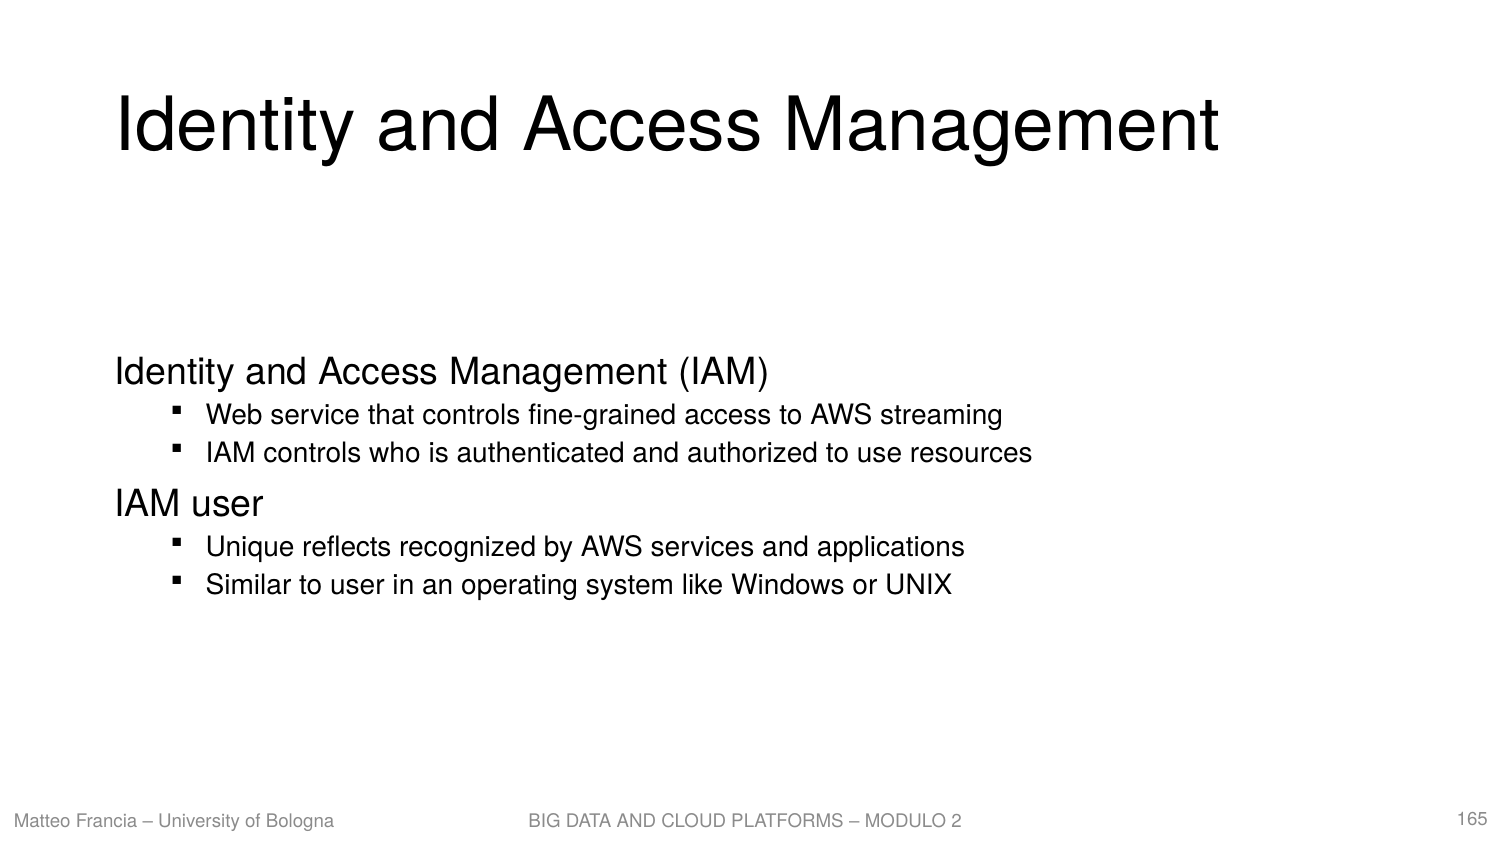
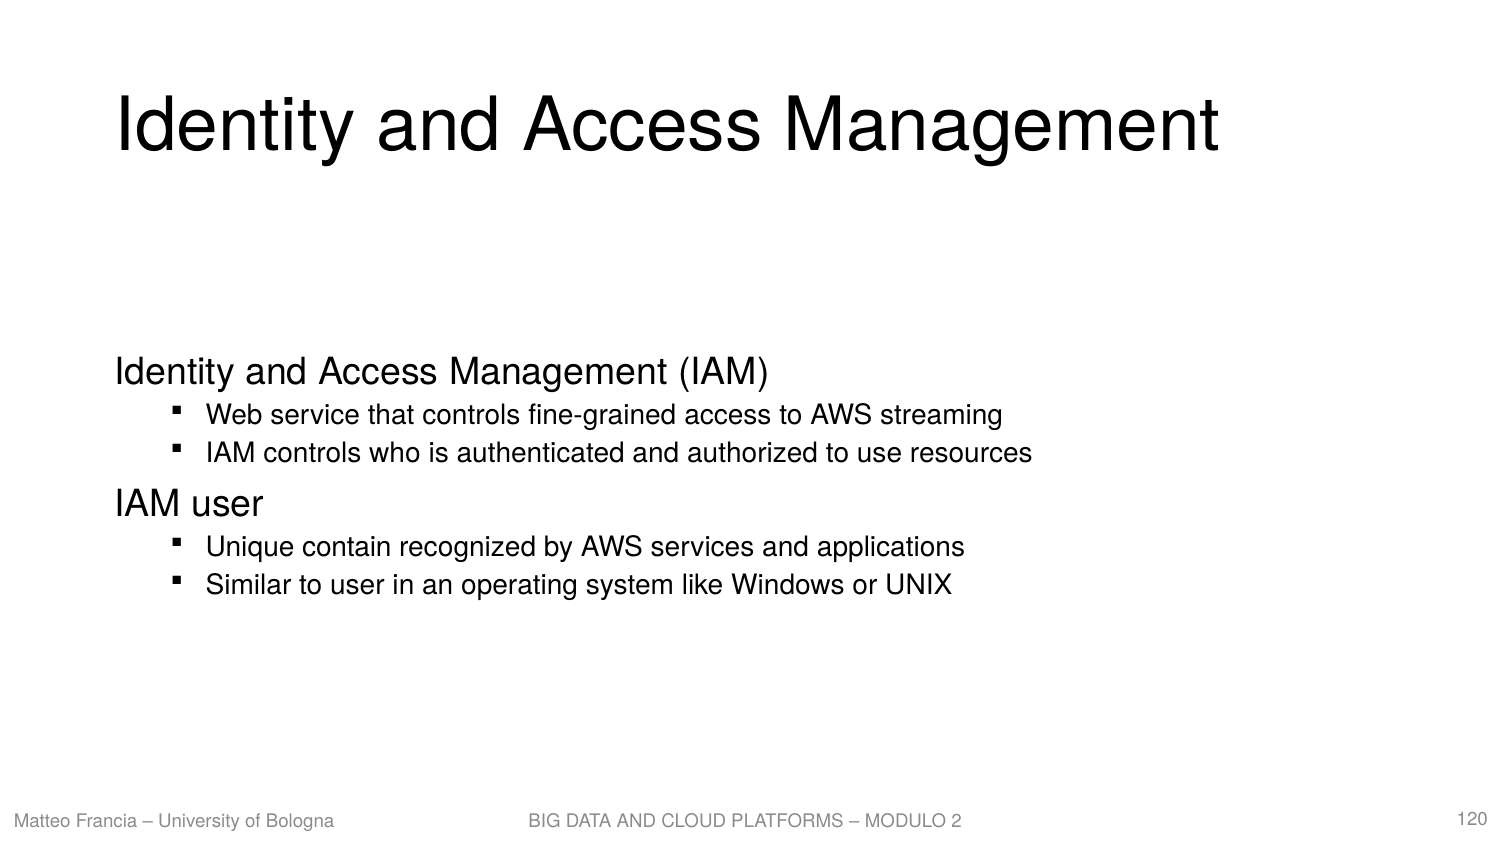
reflects: reflects -> contain (347, 548)
165: 165 -> 120 (1472, 820)
